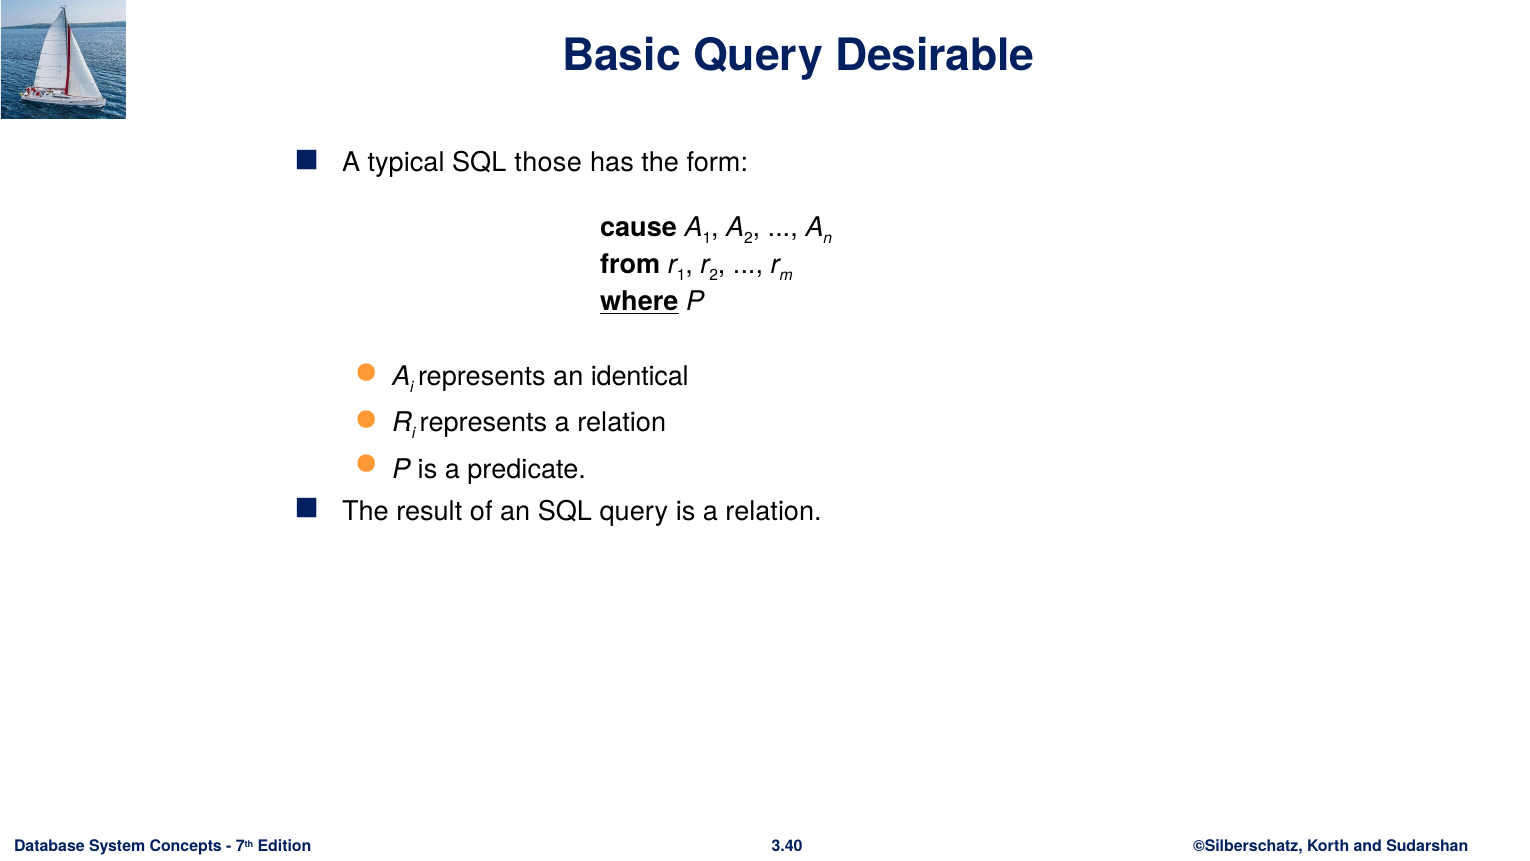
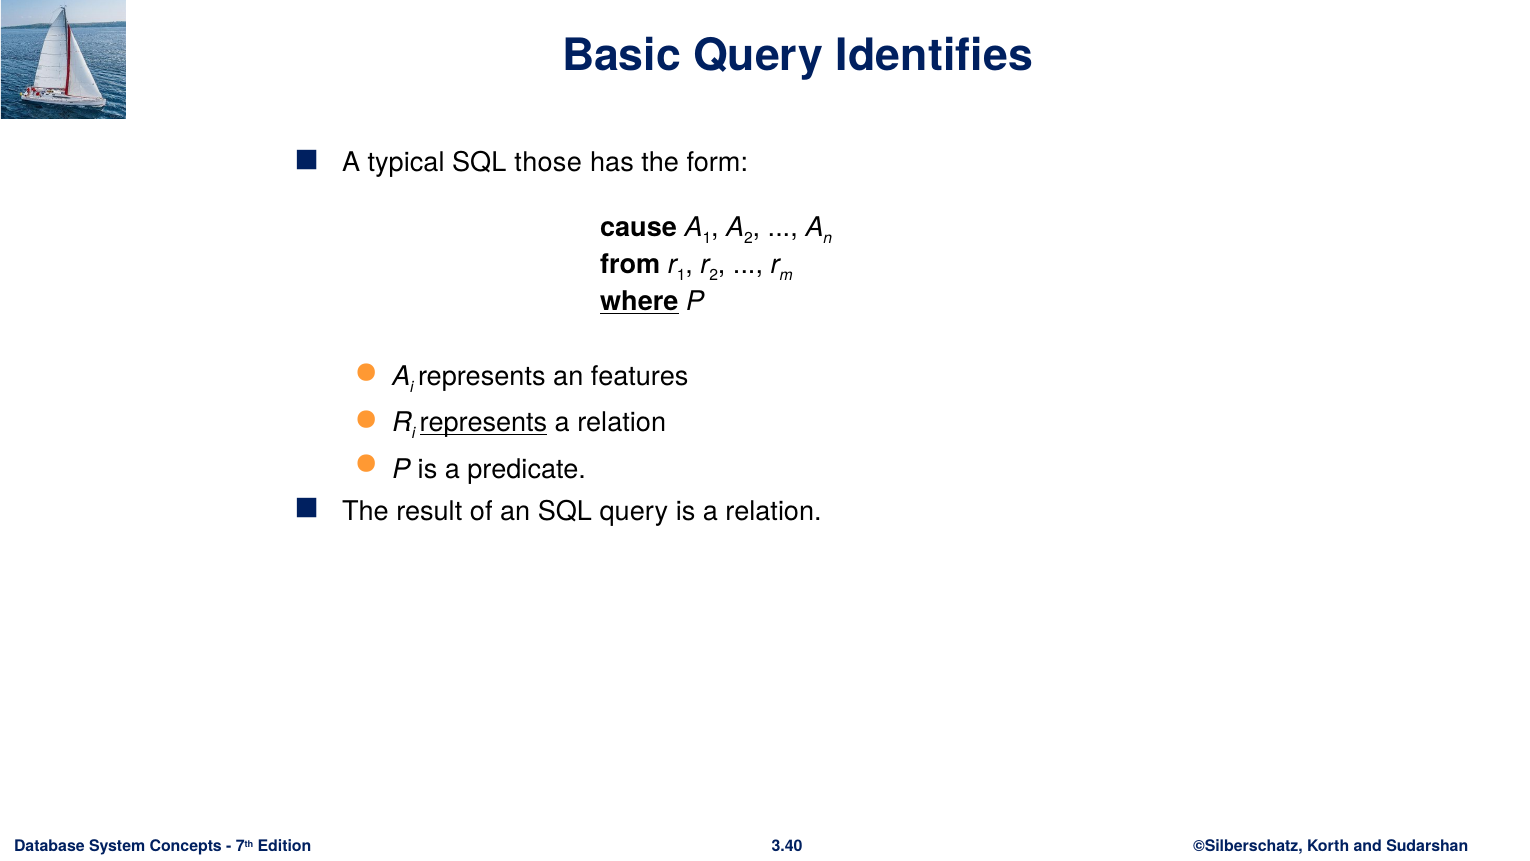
Desirable: Desirable -> Identifies (934, 56)
identical: identical -> features (640, 376)
represents underline: none -> present (483, 423)
